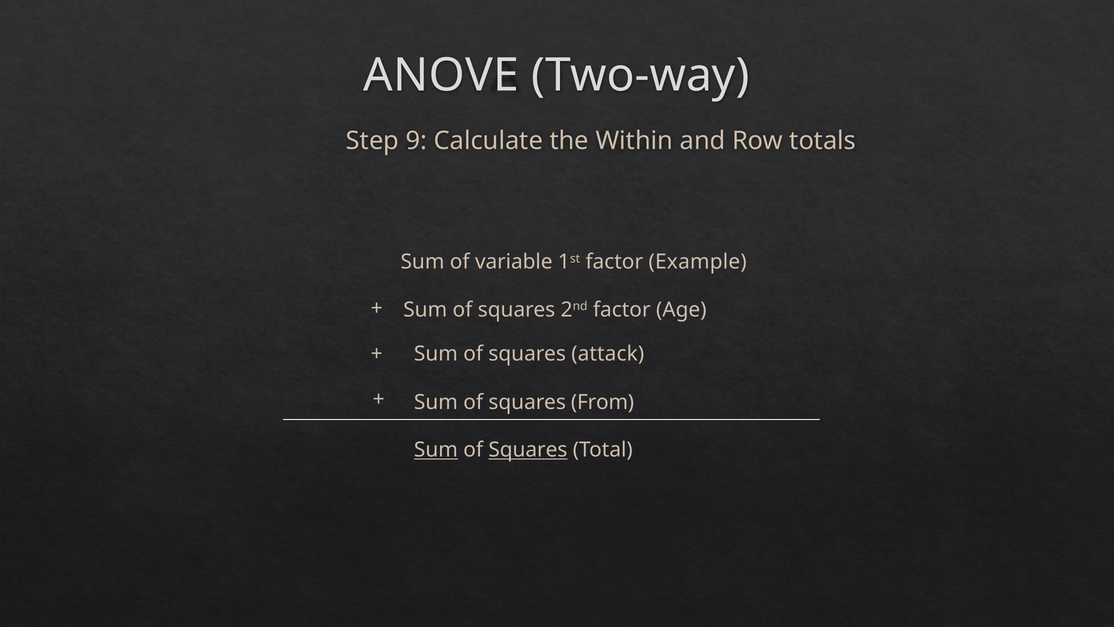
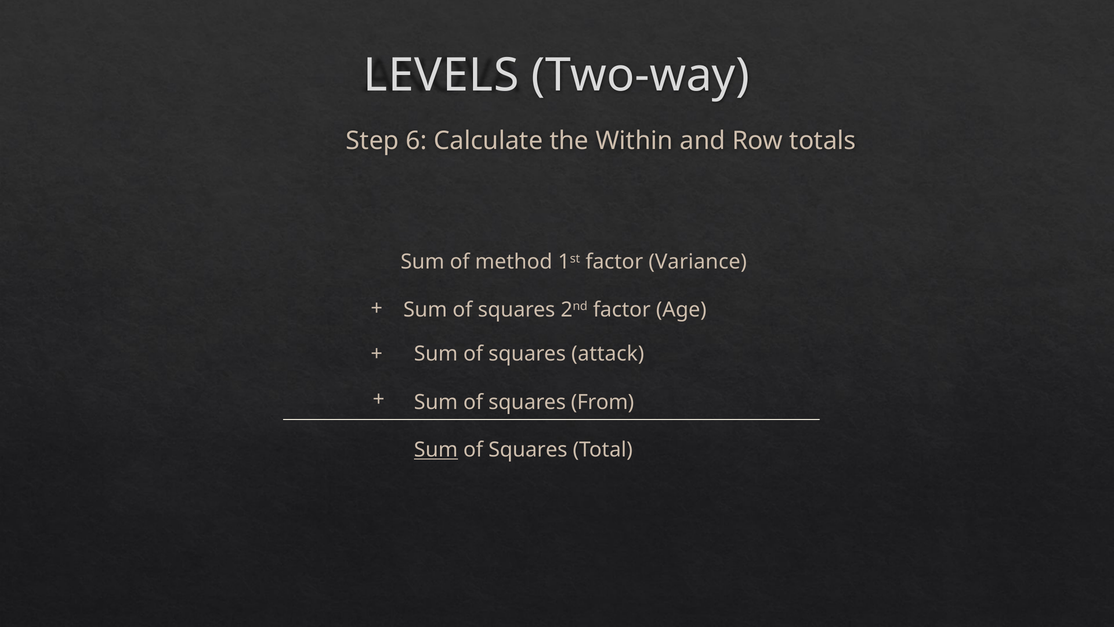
ANOVE: ANOVE -> LEVELS (441, 75)
9: 9 -> 6 (416, 141)
variable: variable -> method (514, 262)
Example: Example -> Variance (698, 262)
Squares underline: present -> none (528, 450)
